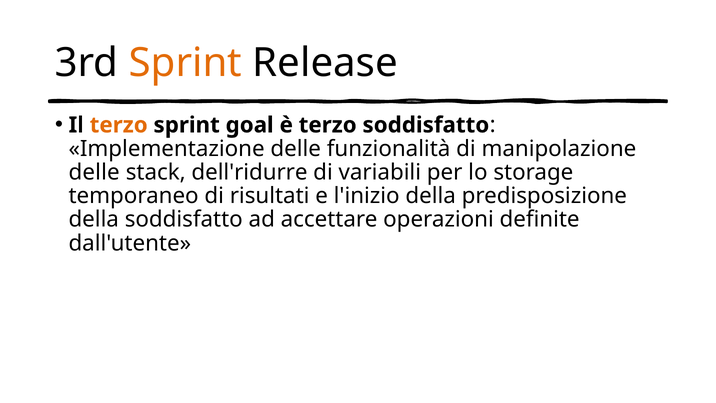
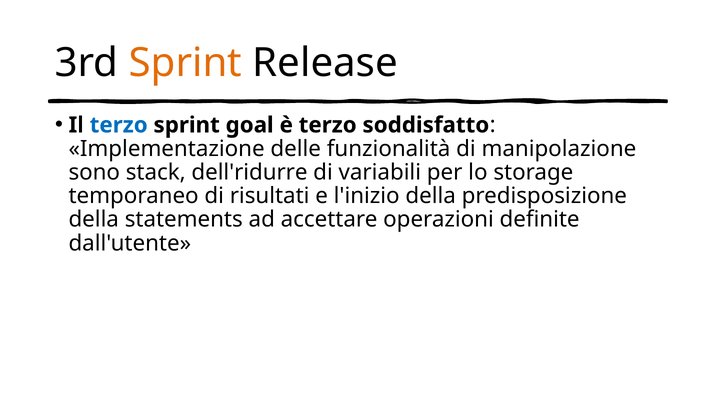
terzo colour: orange -> blue (119, 125)
delle: delle -> sono (94, 172)
della soddisfatto: soddisfatto -> statements (184, 219)
